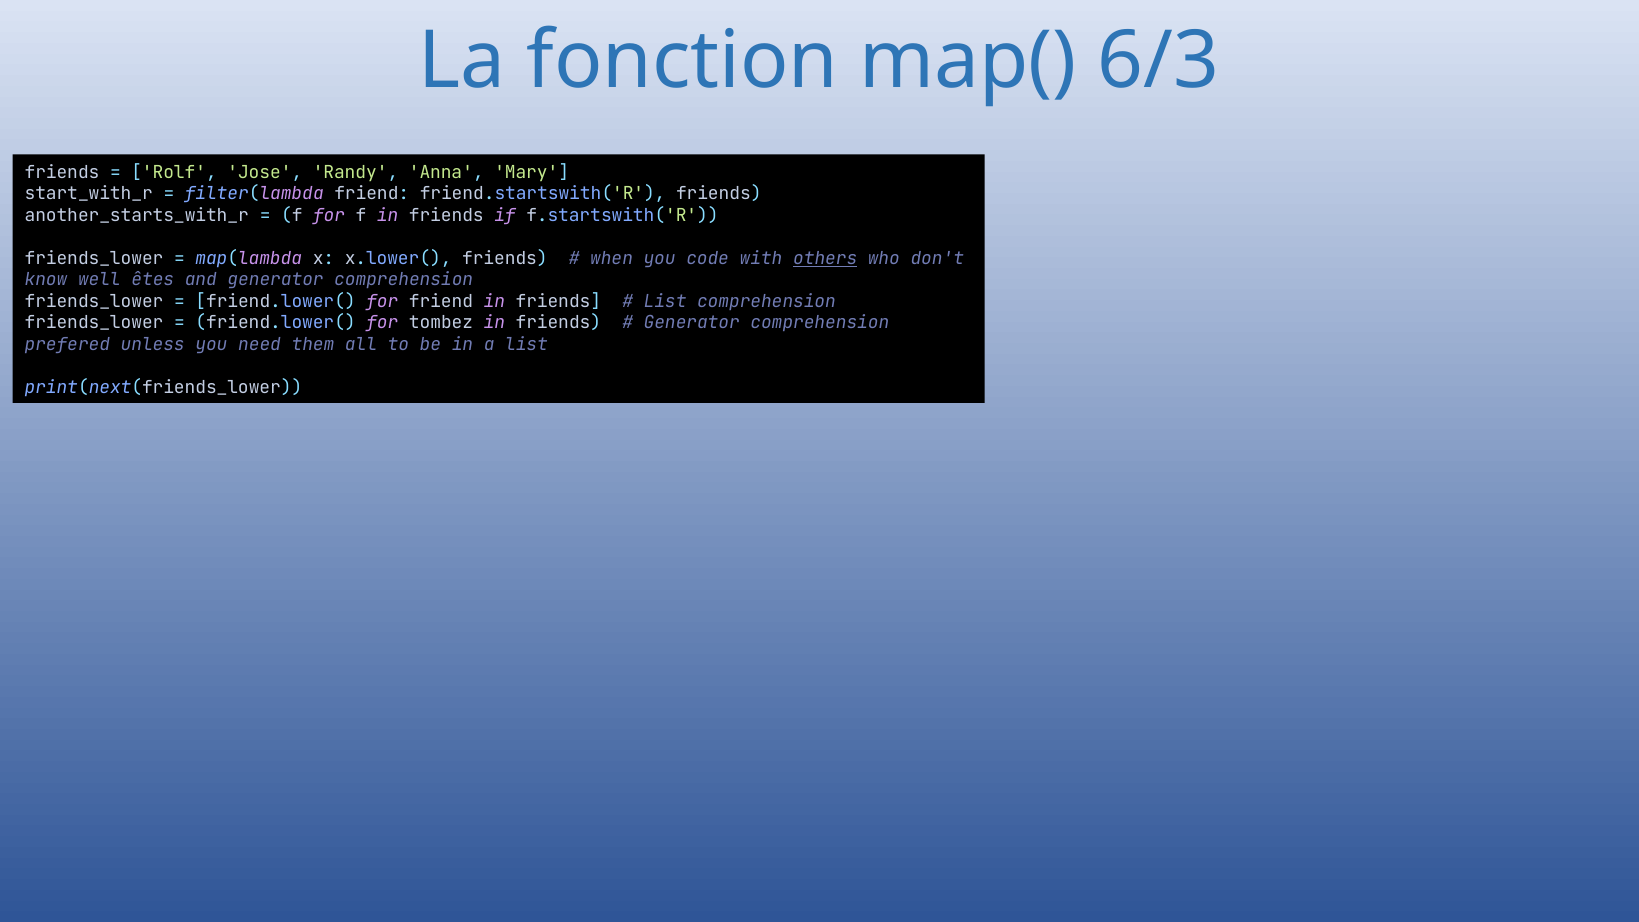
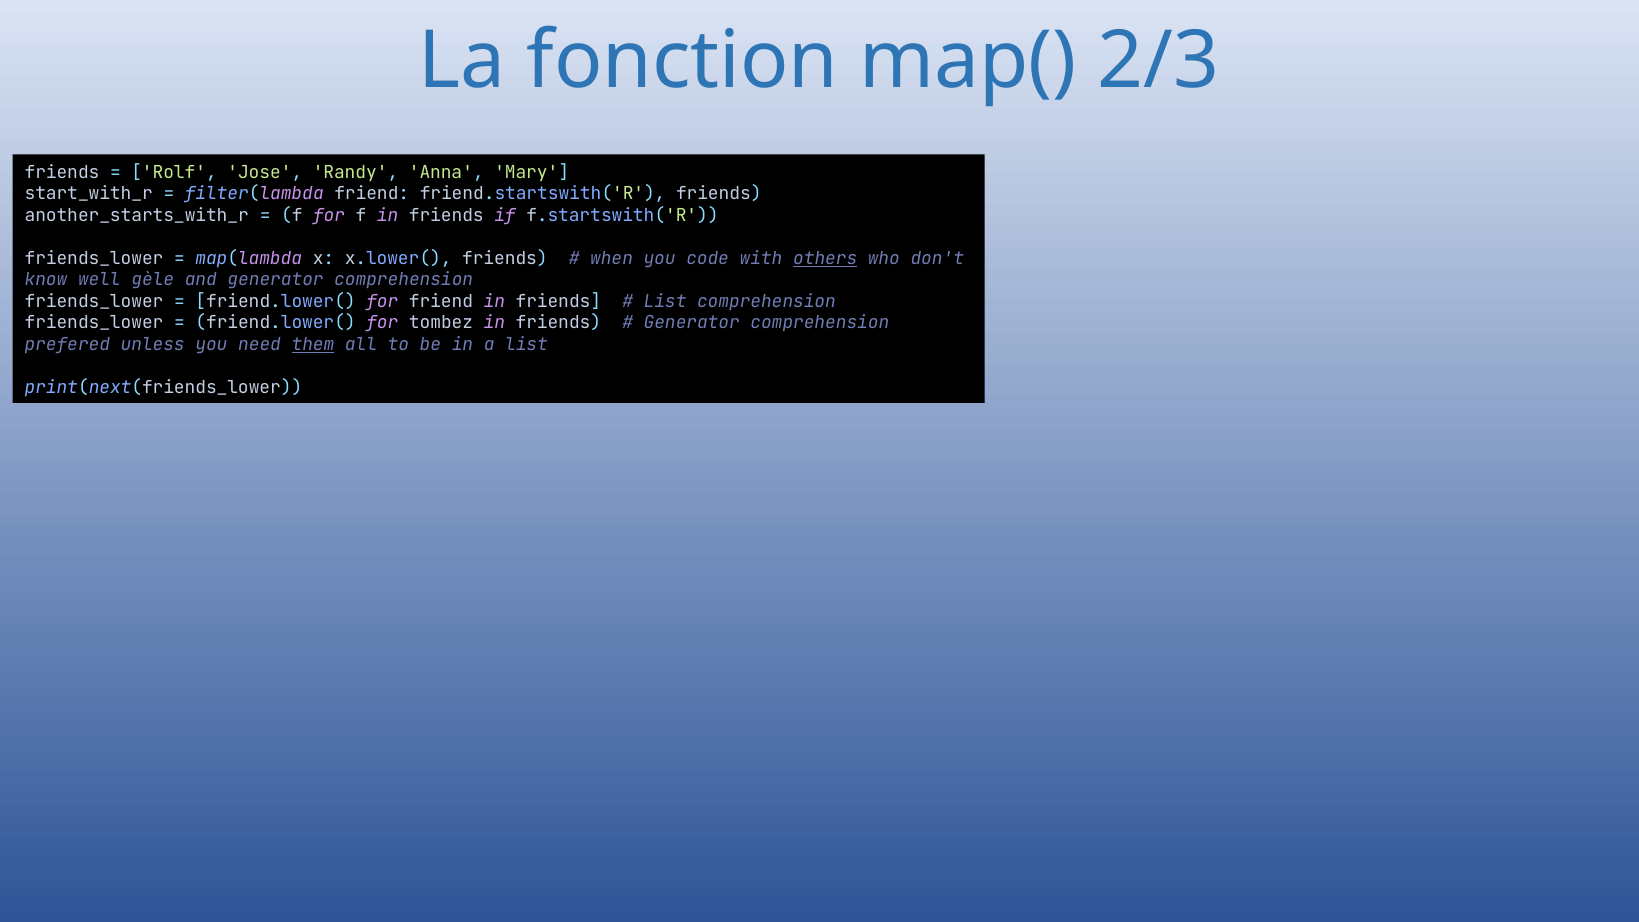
6/3: 6/3 -> 2/3 (1159, 61)
êtes: êtes -> gèle (153, 280)
them underline: none -> present (313, 344)
